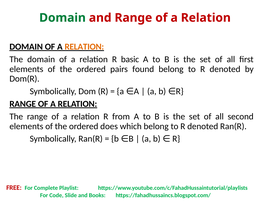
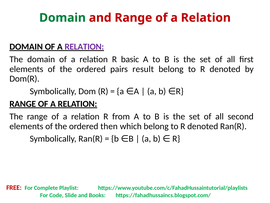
RELATION colour: orange -> purple (84, 47)
found: found -> result (143, 69)
does: does -> then (109, 126)
